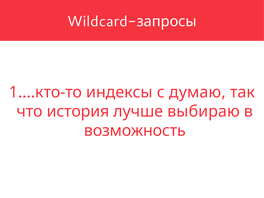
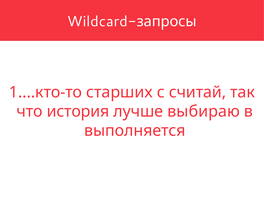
индексы: индексы -> старших (119, 92)
думаю: думаю -> считай (197, 92)
возможность: возможность -> выполняется (135, 131)
